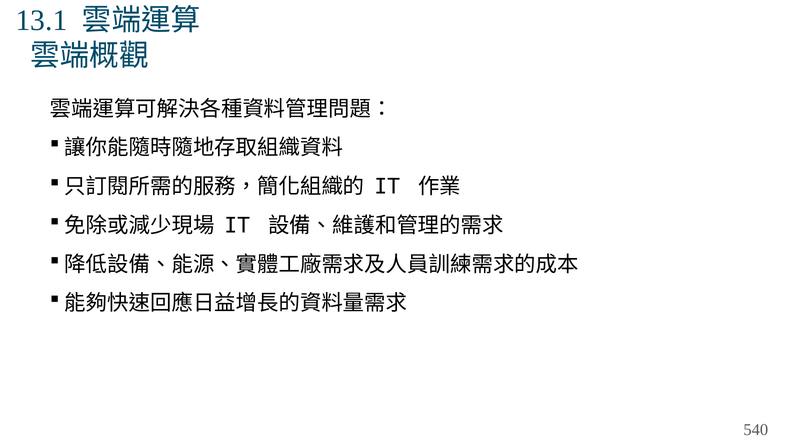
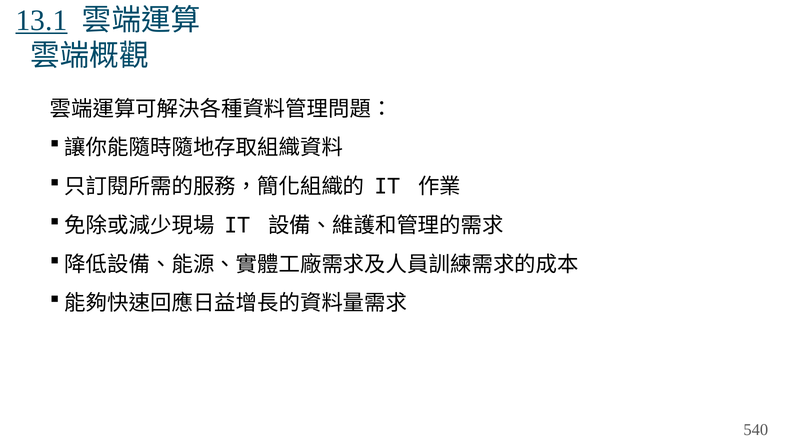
13.1 underline: none -> present (41, 21)
